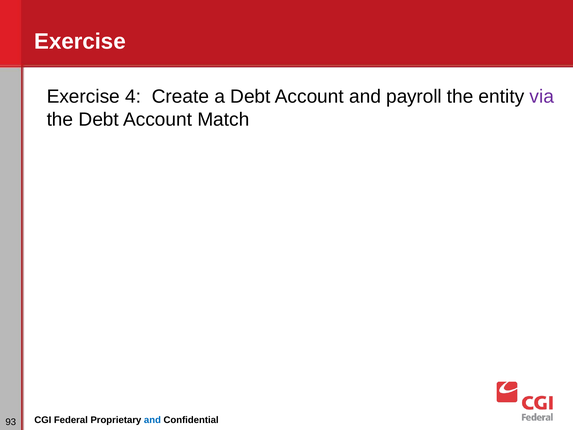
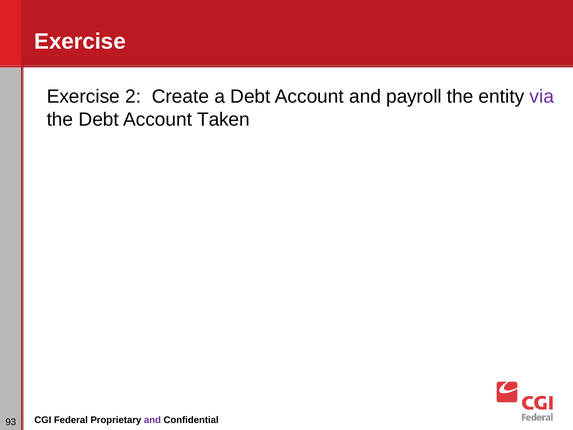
4: 4 -> 2 (133, 96)
Match: Match -> Taken (223, 119)
and colour: blue -> purple (152, 420)
